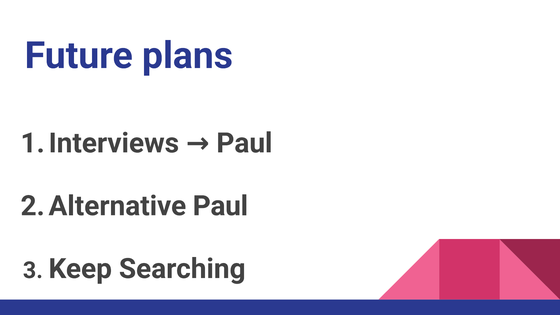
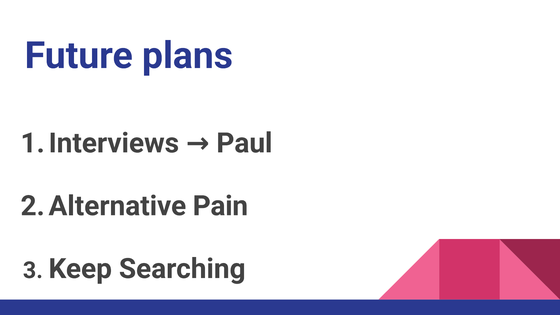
Paul: Paul -> Pain (220, 206)
